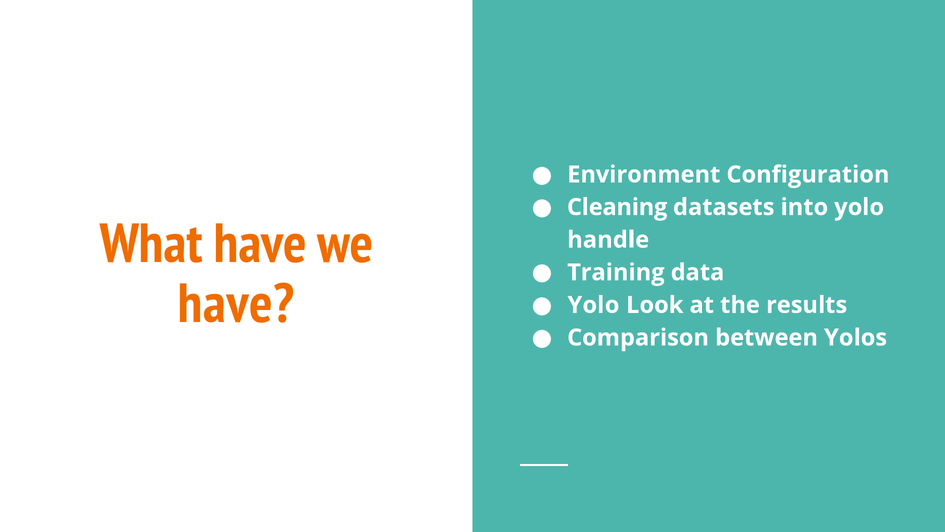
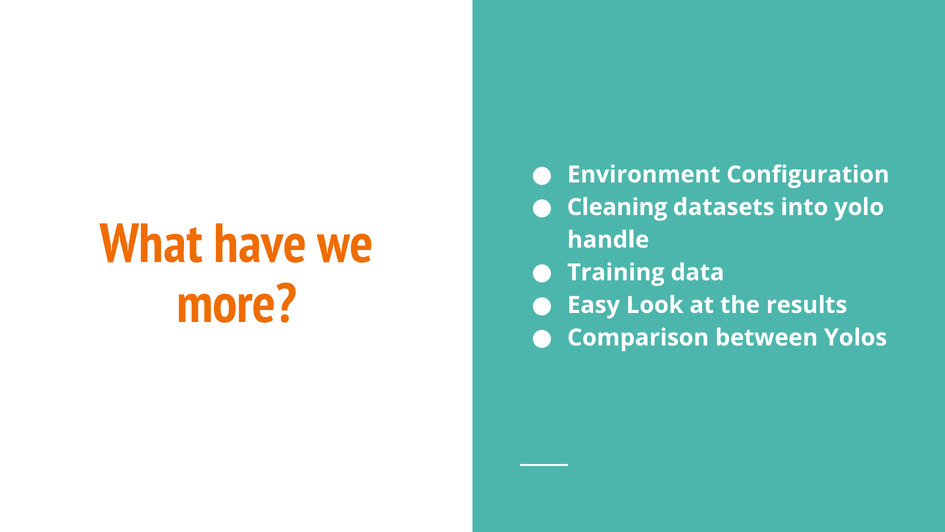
have: have -> more (237, 304)
Yolo: Yolo -> Easy (594, 305)
